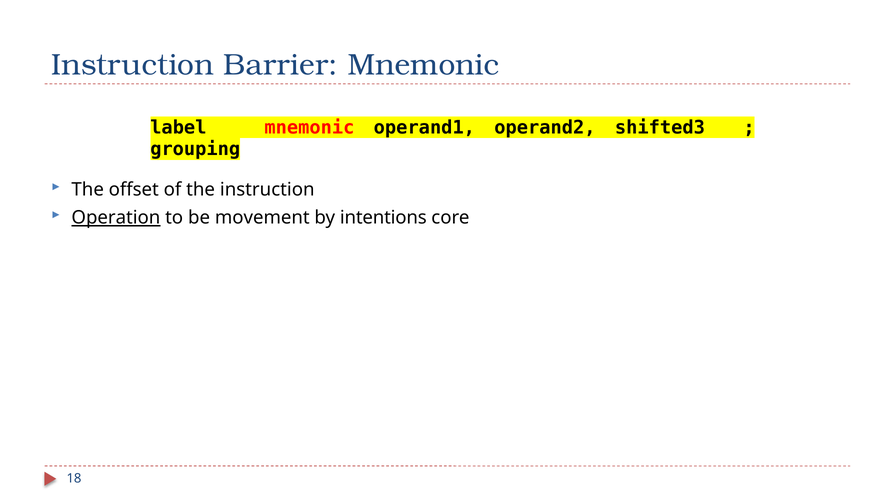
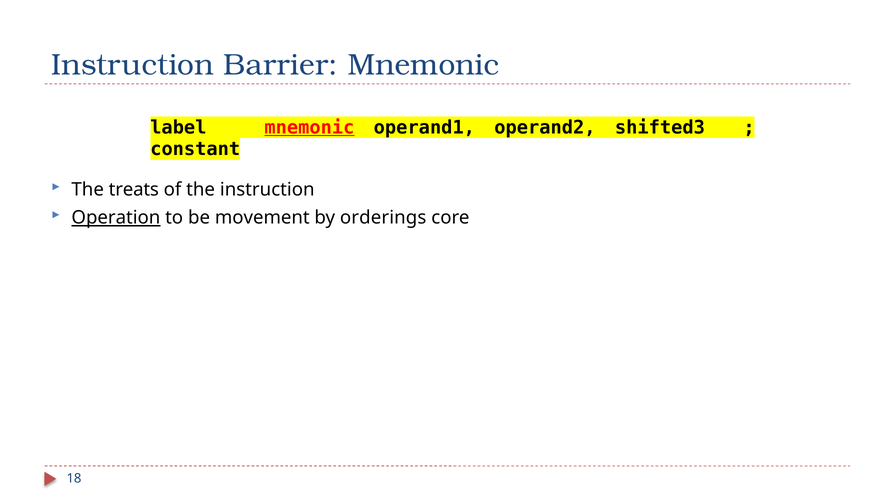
mnemonic underline: none -> present (309, 128)
grouping: grouping -> constant (195, 149)
offset: offset -> treats (134, 190)
intentions: intentions -> orderings (383, 218)
